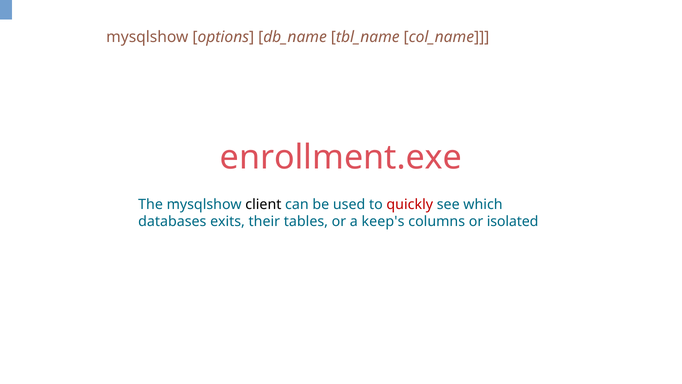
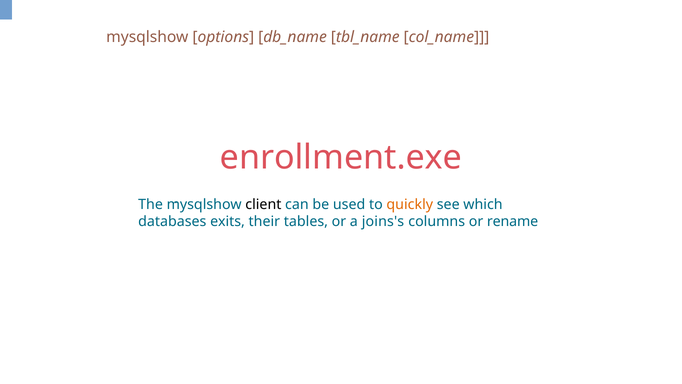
quickly colour: red -> orange (410, 204)
keep's: keep's -> joins's (383, 221)
isolated: isolated -> rename (513, 221)
